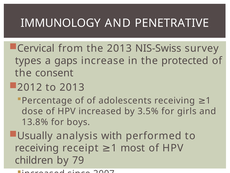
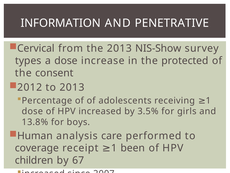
IMMUNOLOGY: IMMUNOLOGY -> INFORMATION (61, 23)
NIS-Swiss: NIS-Swiss -> NIS-Show (158, 48)
a gaps: gaps -> dose (66, 60)
Usually: Usually -> Human (35, 135)
with: with -> care (112, 135)
receiving: receiving -> coverage (37, 148)
most: most -> been (133, 148)
79: 79 -> 67 (78, 160)
